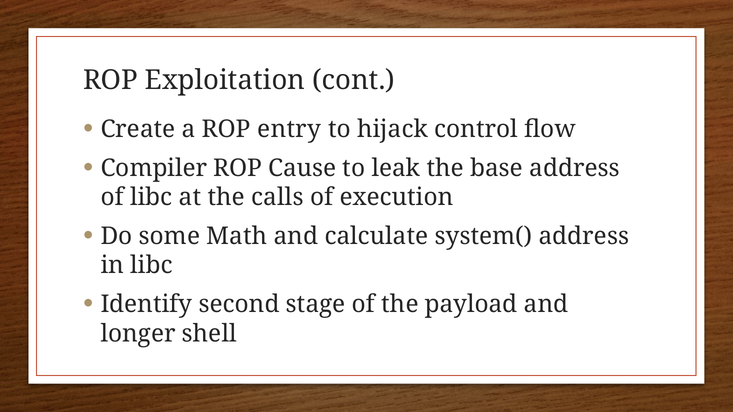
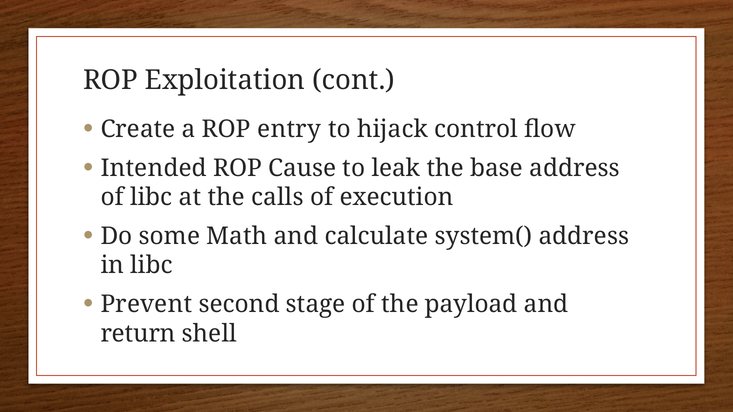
Compiler: Compiler -> Intended (154, 168)
Identify: Identify -> Prevent (146, 304)
longer: longer -> return (138, 334)
